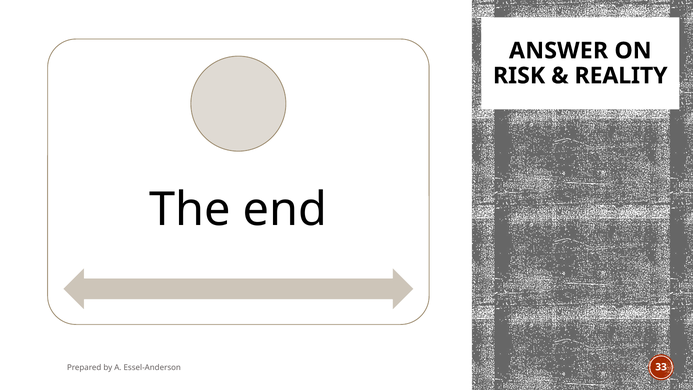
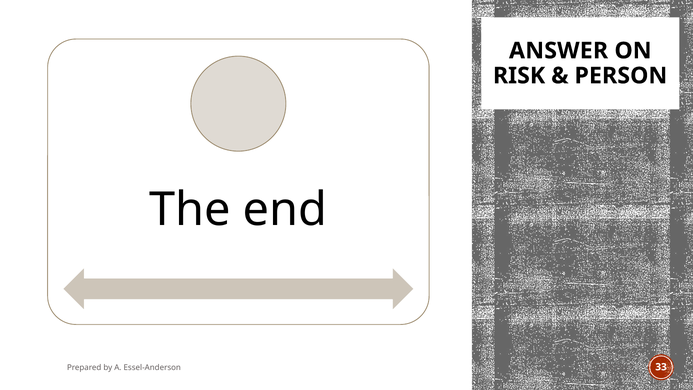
REALITY: REALITY -> PERSON (621, 76)
